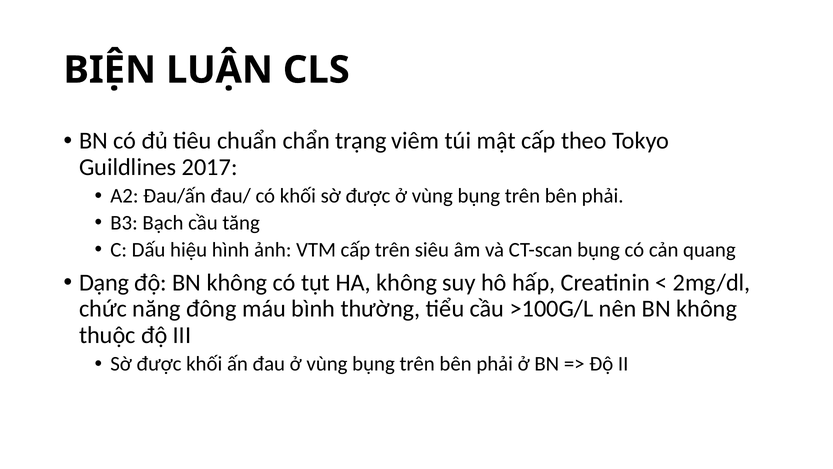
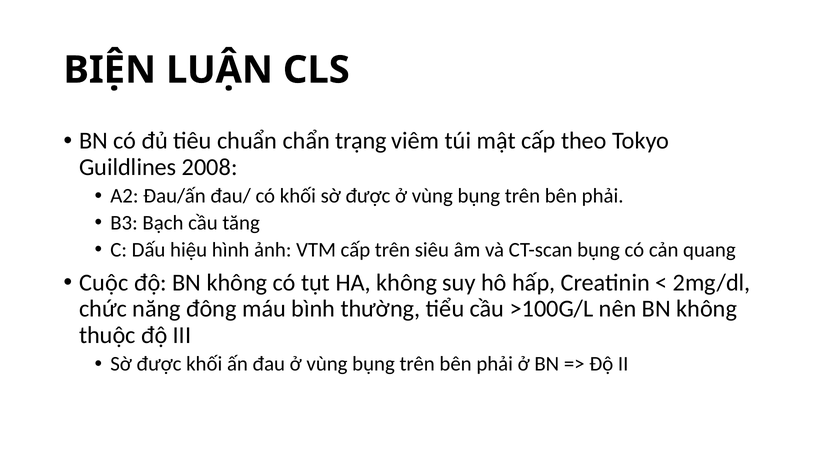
2017: 2017 -> 2008 (210, 167)
Dạng: Dạng -> Cuộc (104, 282)
